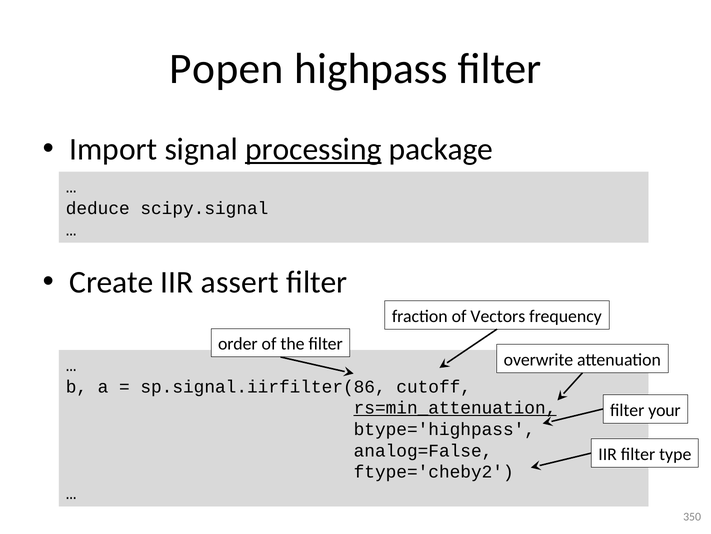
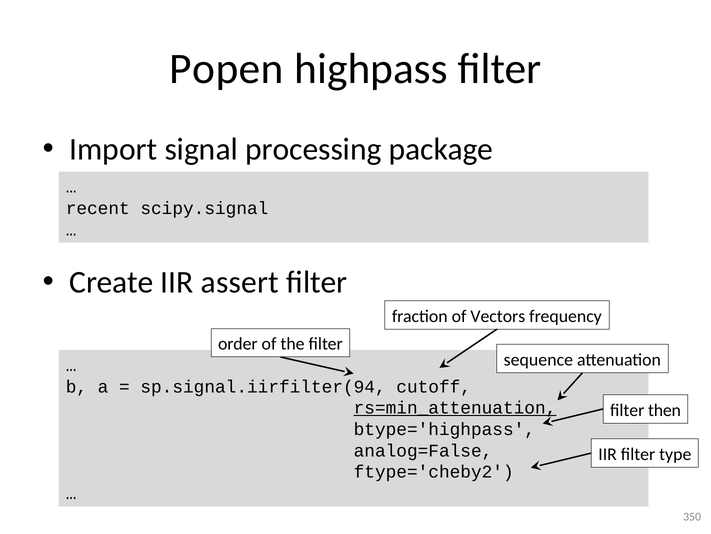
processing underline: present -> none (313, 149)
deduce: deduce -> recent (98, 208)
overwrite: overwrite -> sequence (538, 359)
sp.signal.iirfilter(86: sp.signal.iirfilter(86 -> sp.signal.iirfilter(94 (263, 386)
your: your -> then (664, 410)
